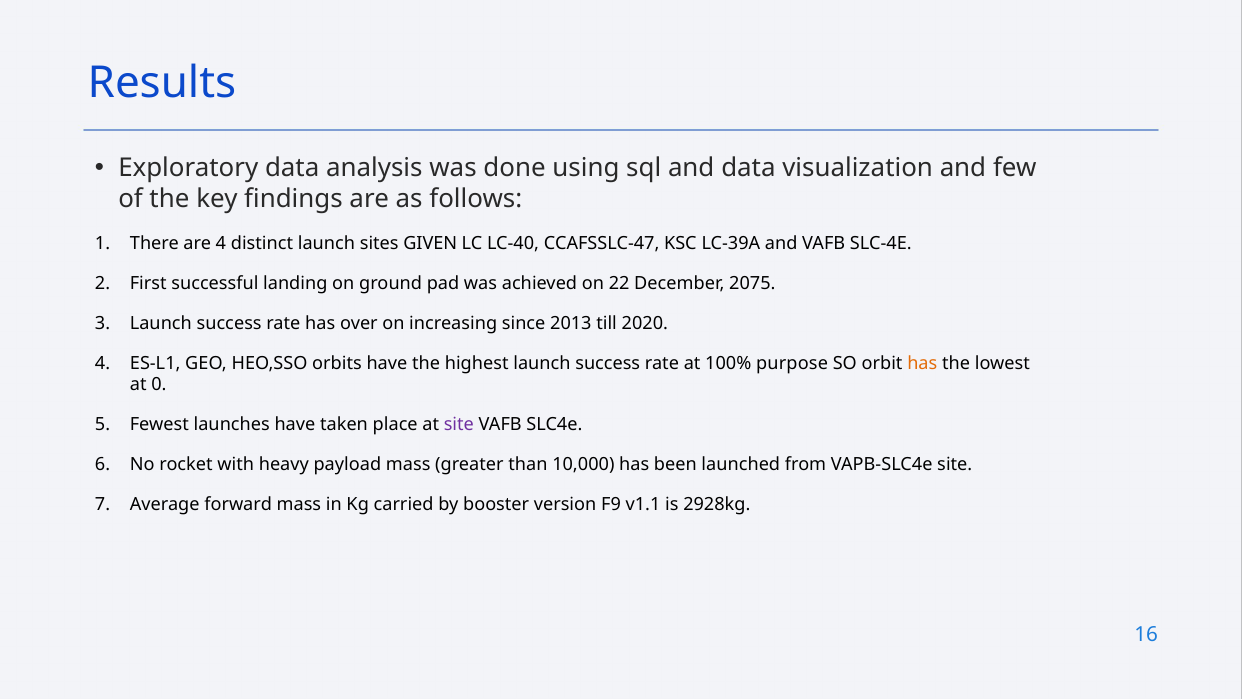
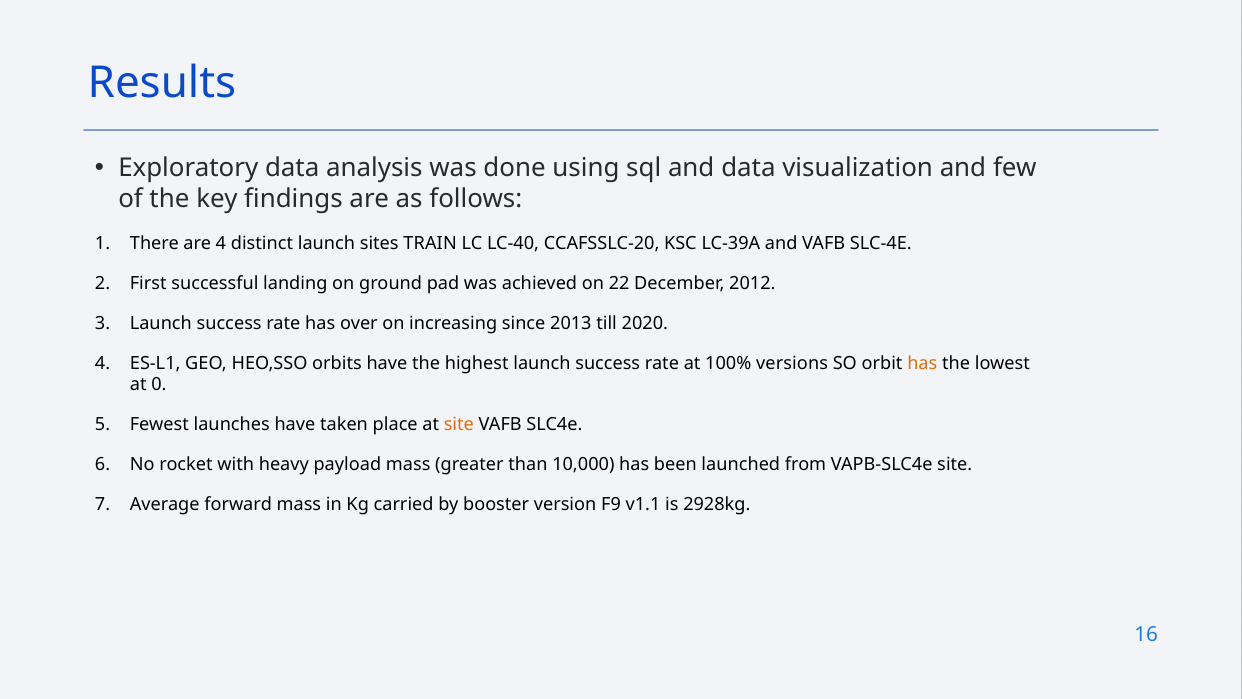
GIVEN: GIVEN -> TRAIN (430, 243)
CCAFSSLC-47: CCAFSSLC-47 -> CCAFSSLC-20 (602, 243)
2075: 2075 -> 2012 (752, 283)
purpose: purpose -> versions (792, 363)
site colour: purple -> orange (459, 425)
